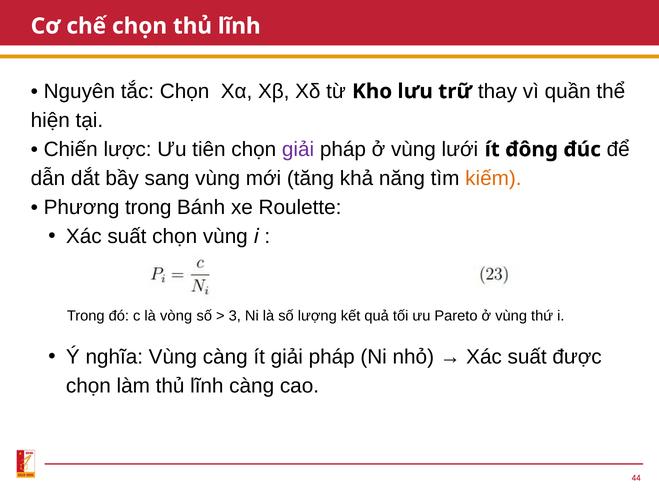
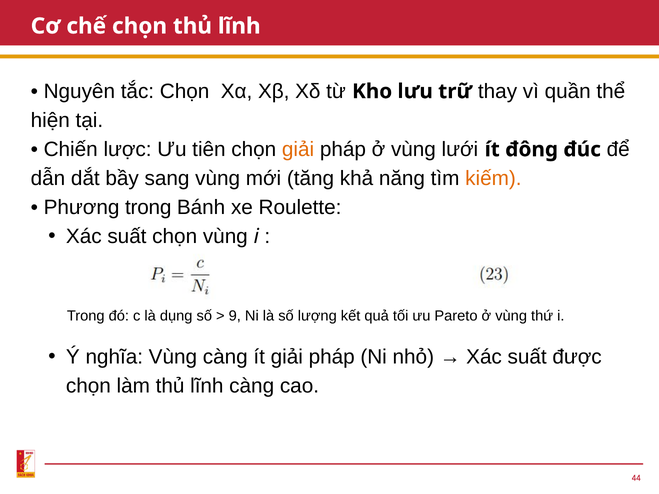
giải colour: purple -> orange (298, 150)
vòng: vòng -> dụng (176, 316)
3: 3 -> 9 (235, 316)
